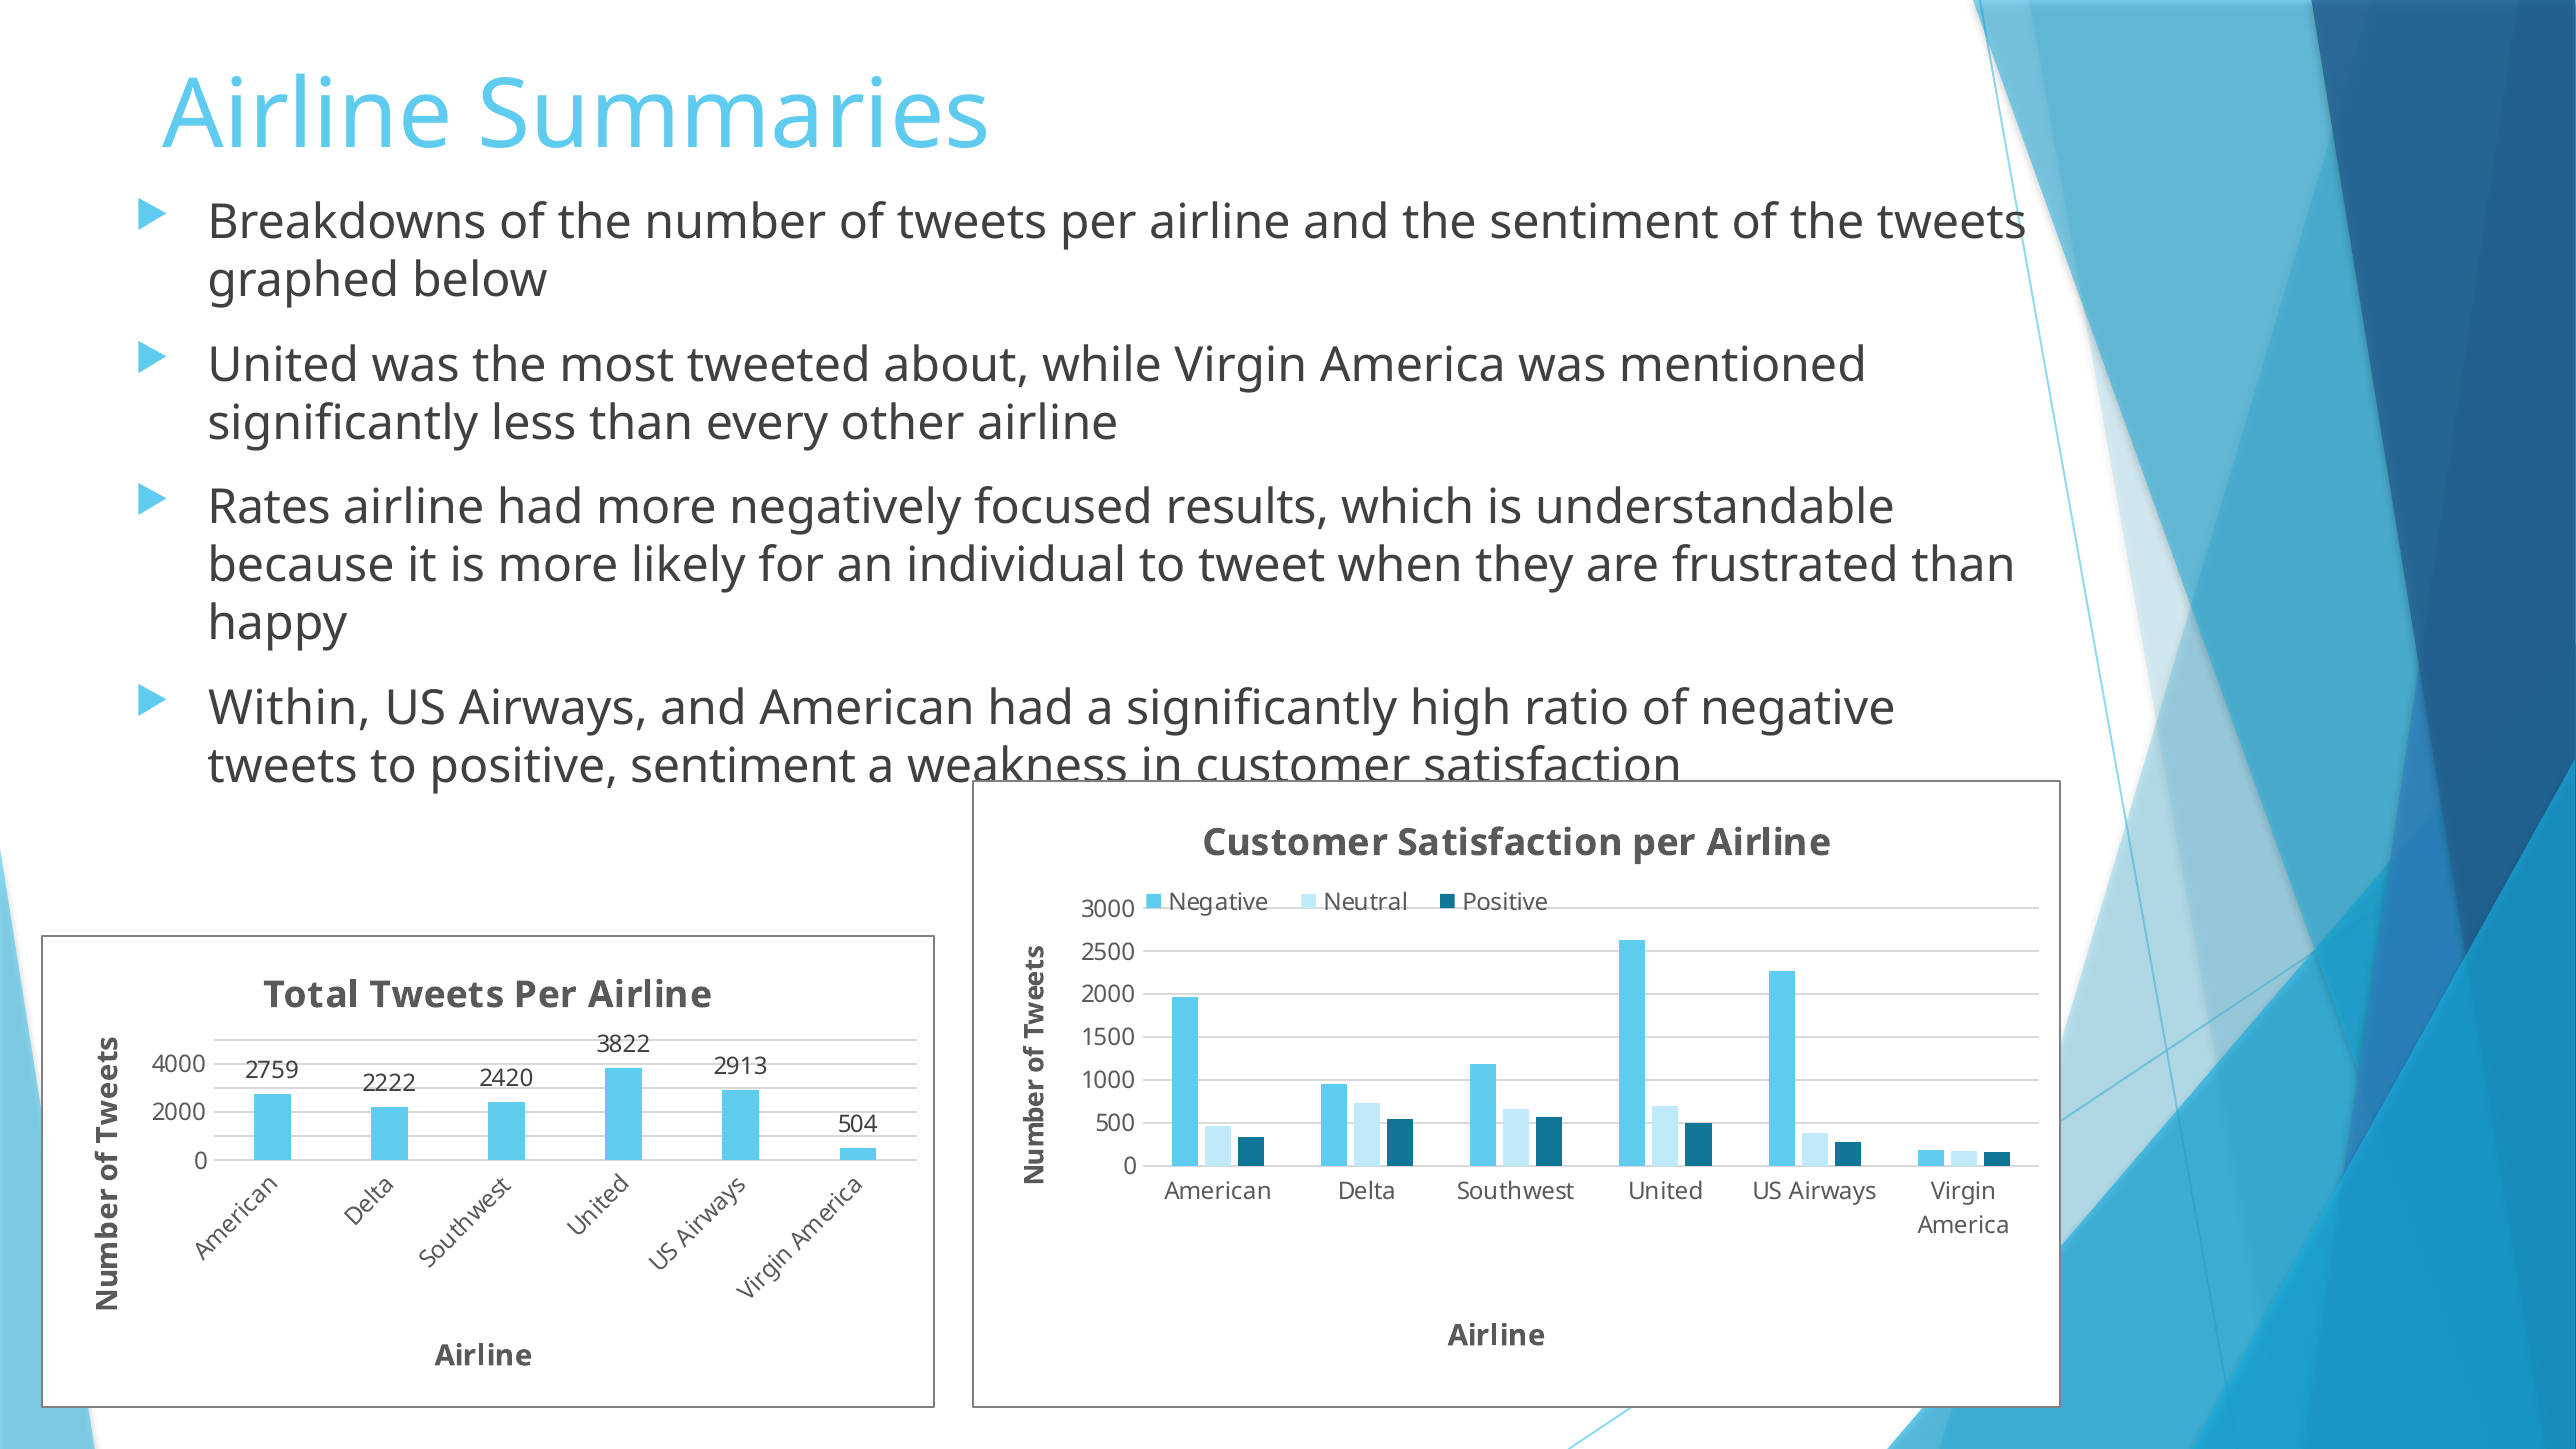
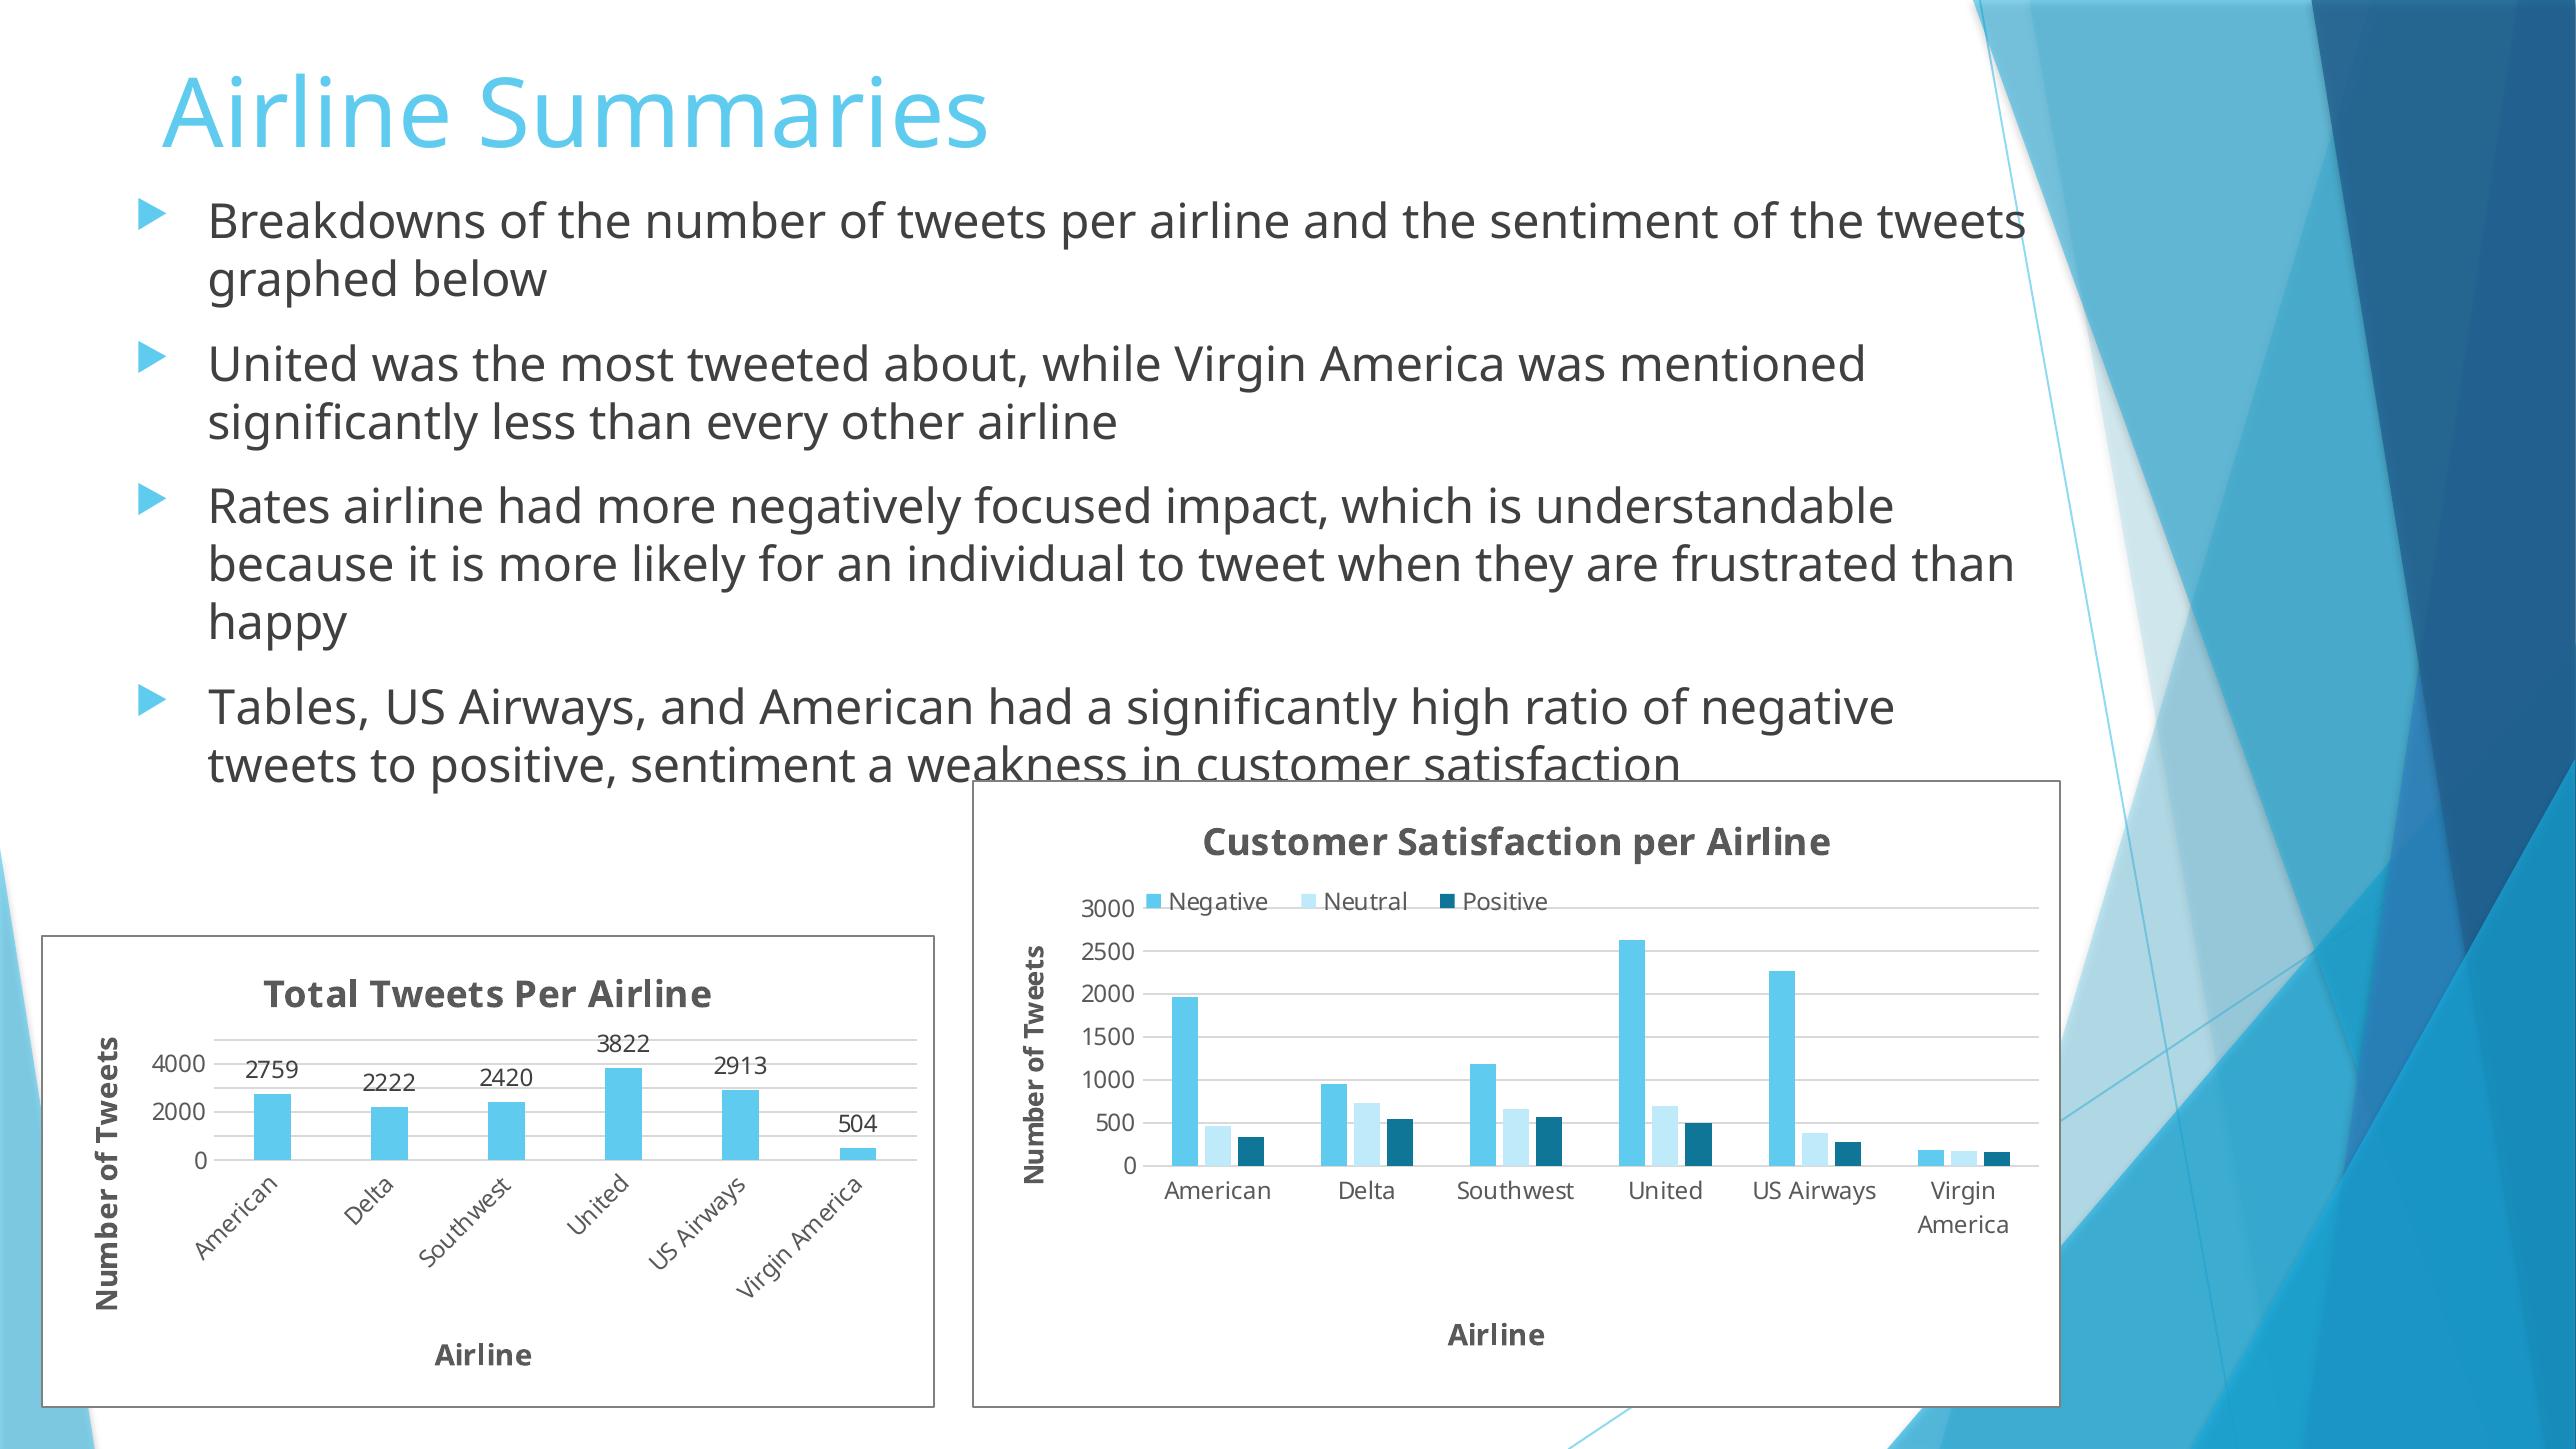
results: results -> impact (1247, 508)
Within: Within -> Tables (289, 709)
